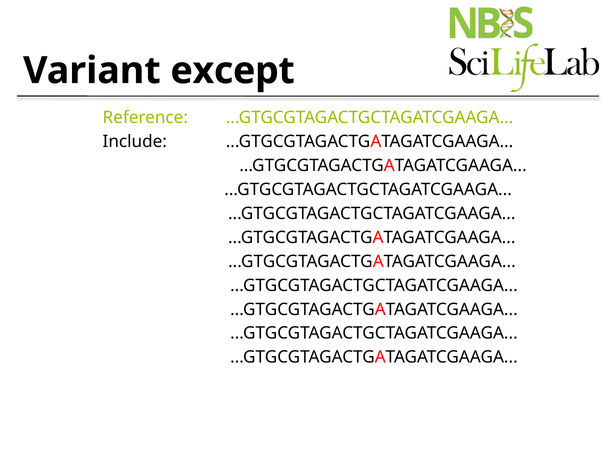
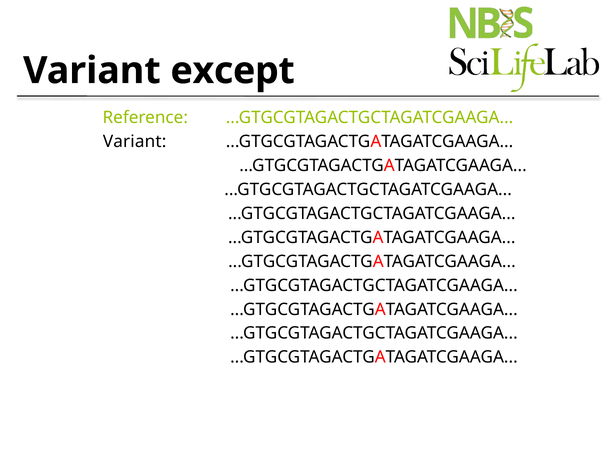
Include: Include -> Variant (135, 142)
